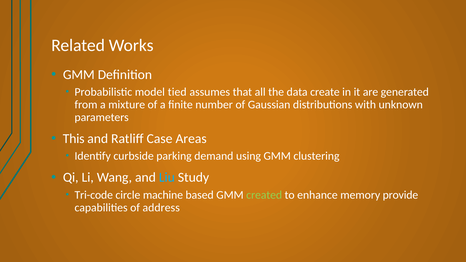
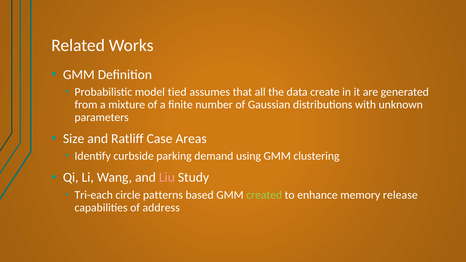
This: This -> Size (74, 139)
Liu colour: light blue -> pink (167, 178)
Tri-code: Tri-code -> Tri-each (94, 195)
machine: machine -> patterns (163, 195)
provide: provide -> release (400, 195)
